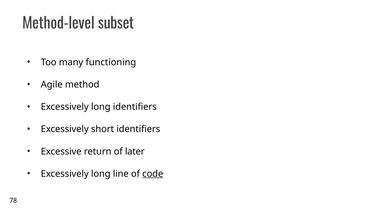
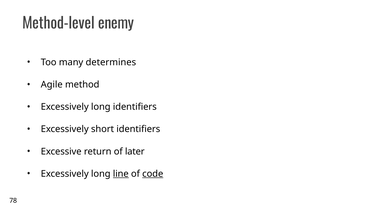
subset: subset -> enemy (116, 24)
functioning: functioning -> determines (111, 62)
line underline: none -> present (121, 174)
